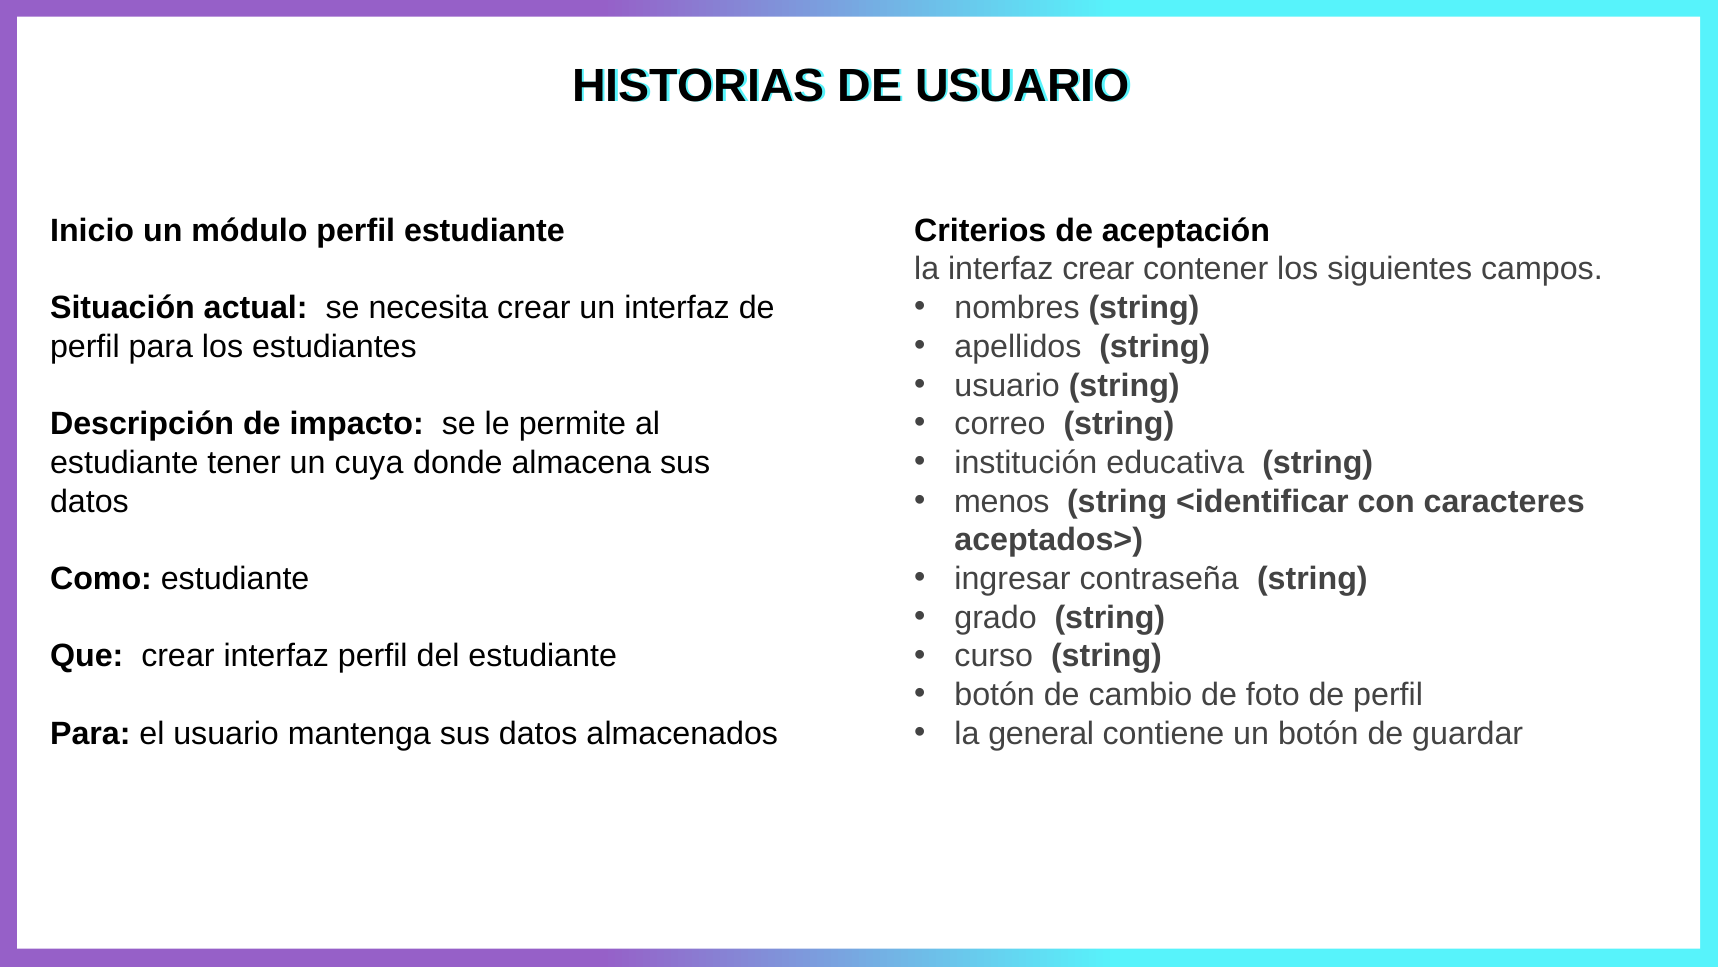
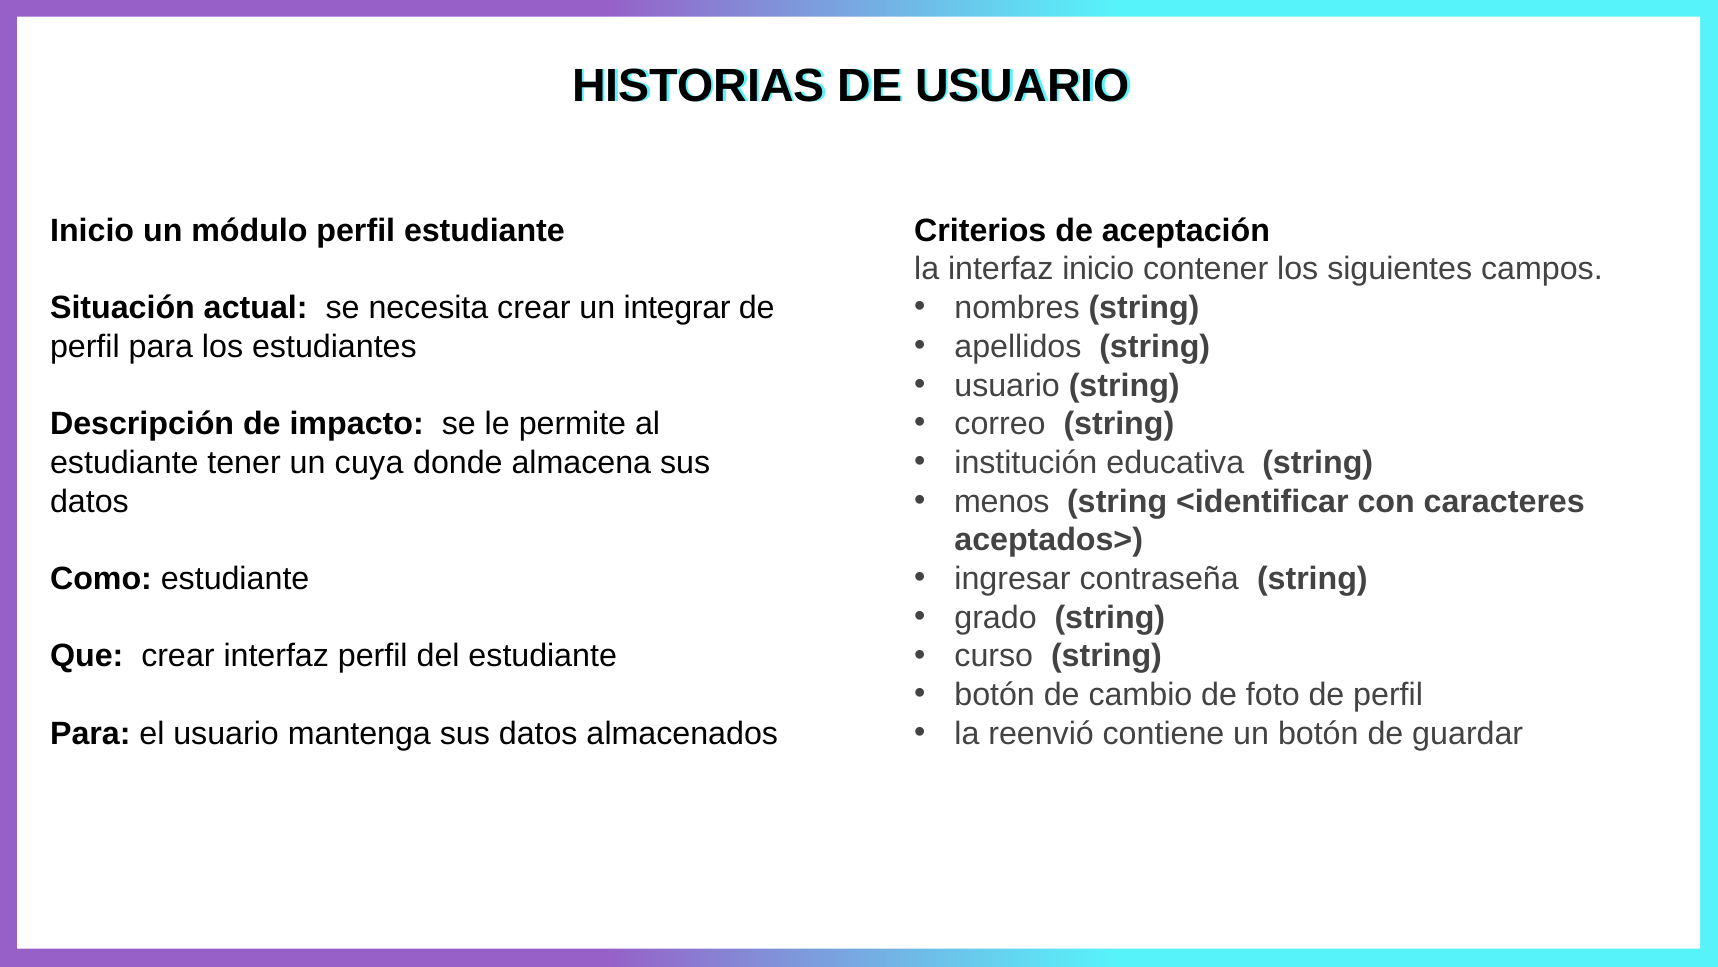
interfaz crear: crear -> inicio (1098, 269)
un interfaz: interfaz -> integrar (677, 308)
general: general -> reenvió (1041, 733)
